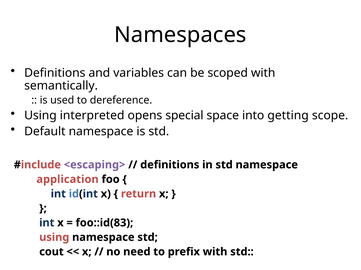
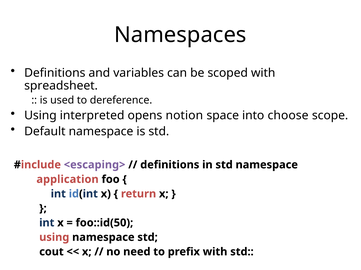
semantically: semantically -> spreadsheet (61, 86)
special: special -> notion (184, 116)
getting: getting -> choose (288, 116)
foo::id(83: foo::id(83 -> foo::id(50 (104, 223)
